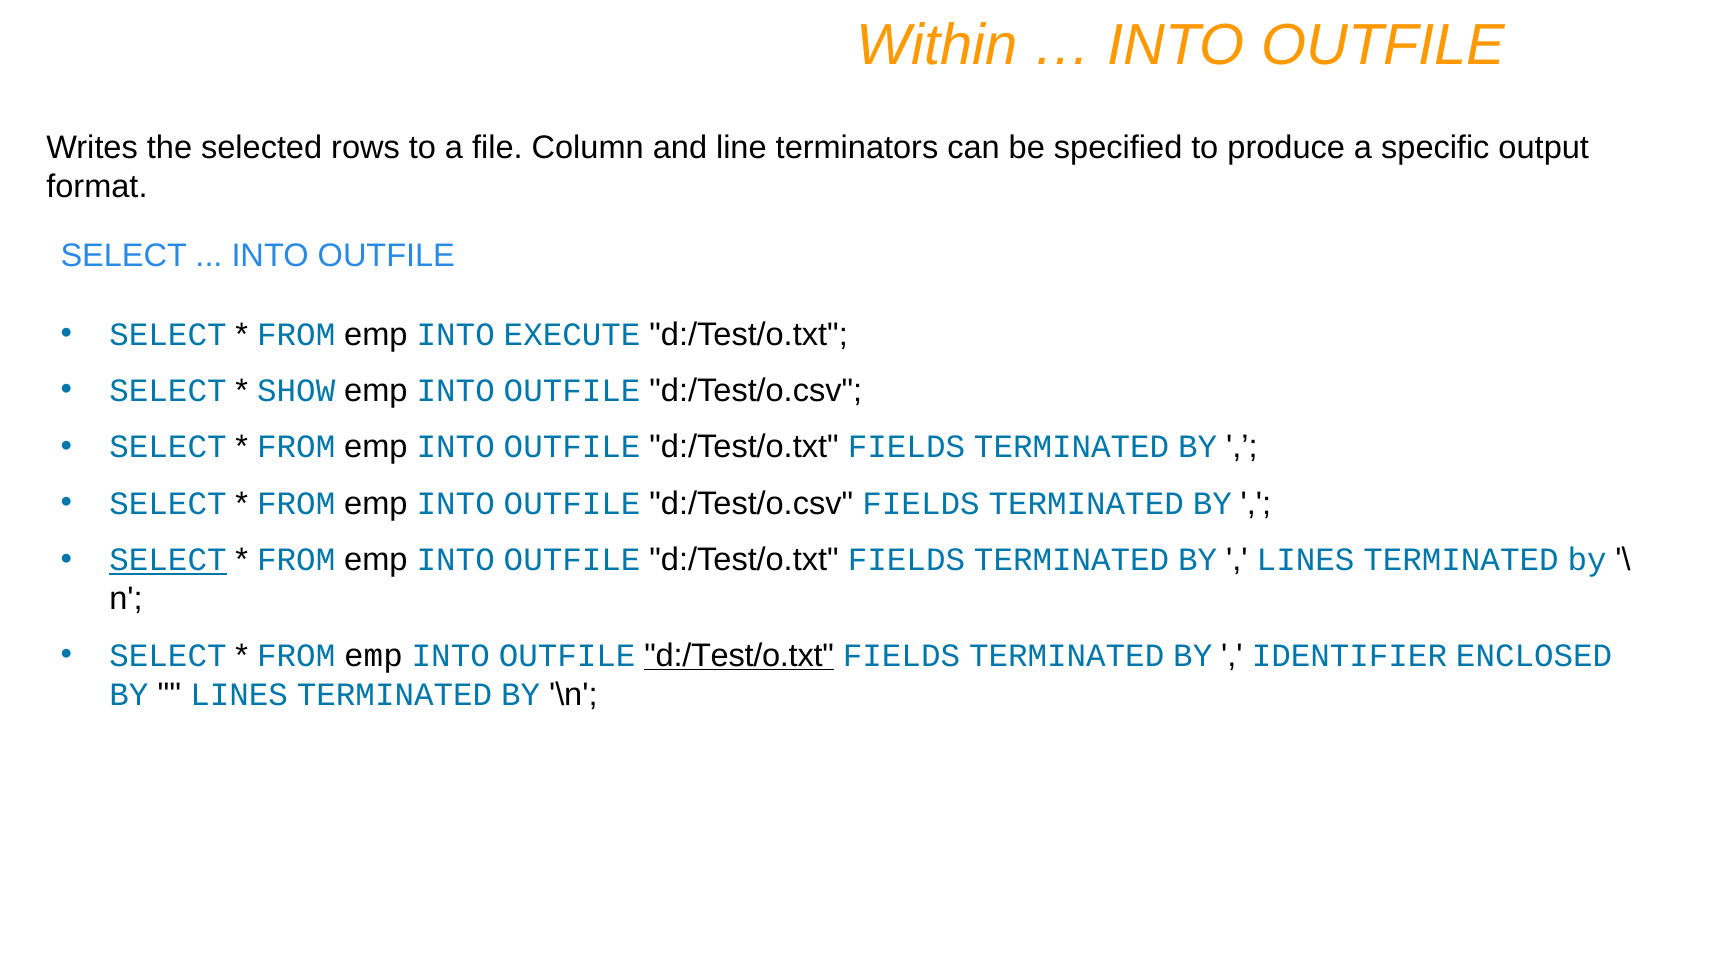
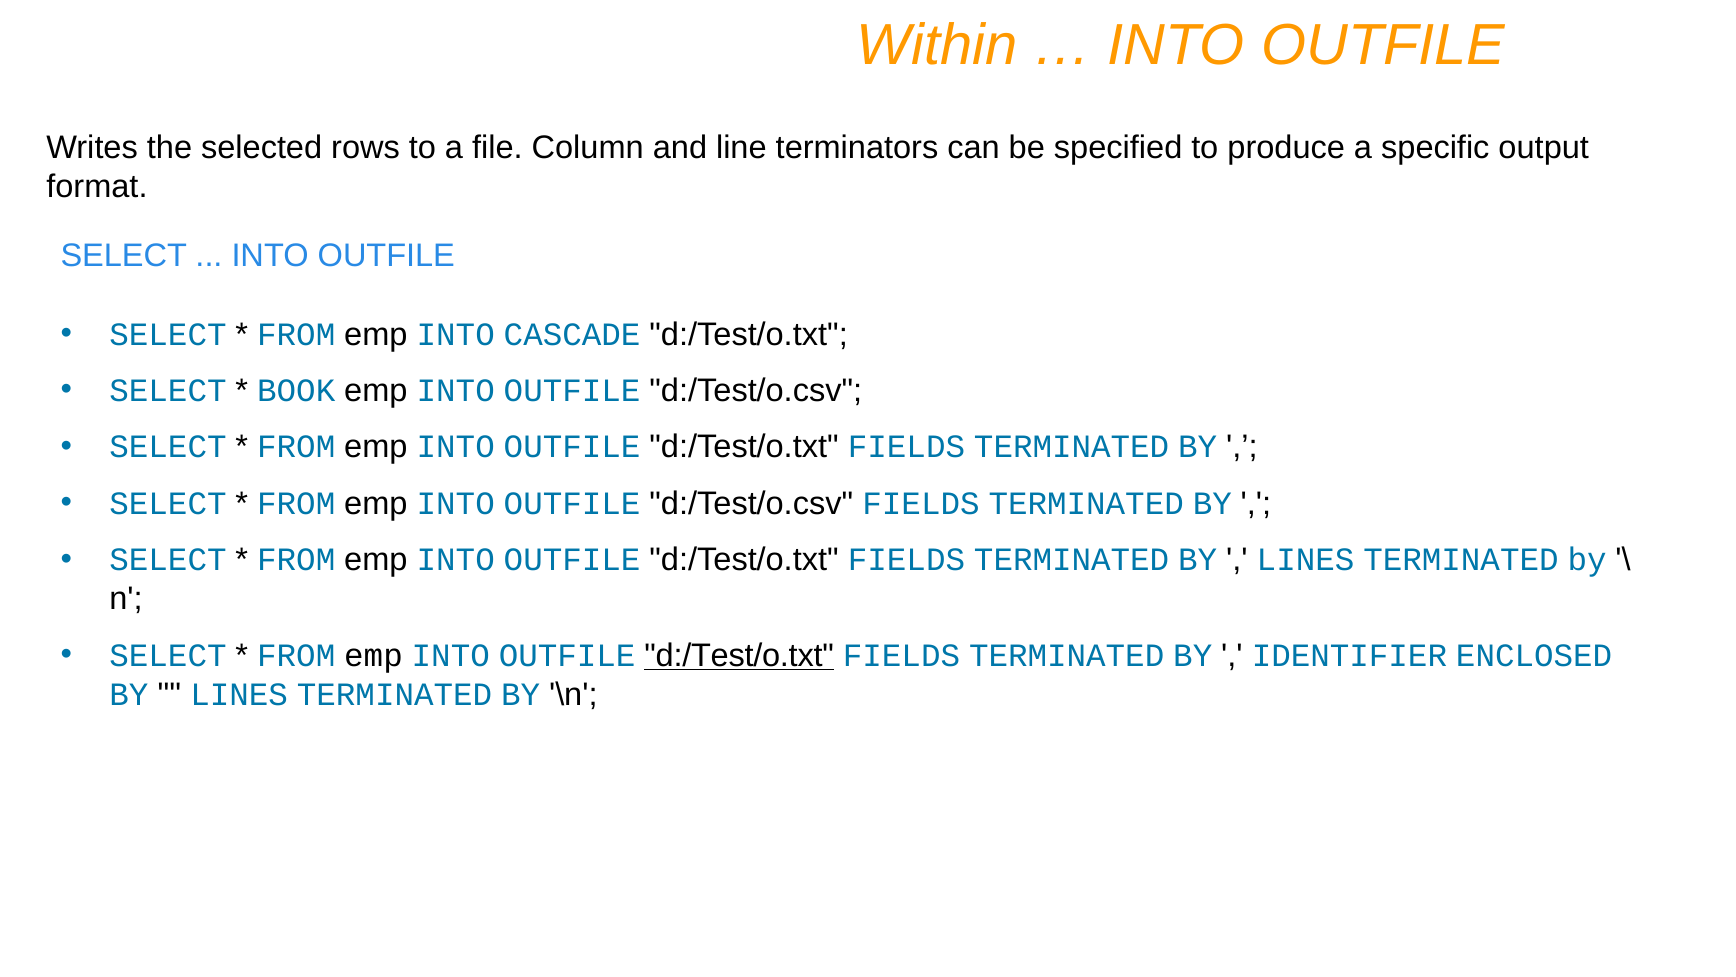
EXECUTE: EXECUTE -> CASCADE (572, 334)
SHOW: SHOW -> BOOK (296, 391)
SELECT underline: present -> none (168, 560)
